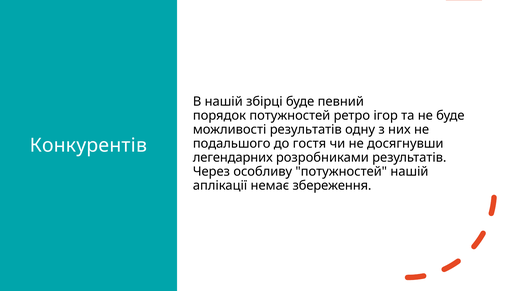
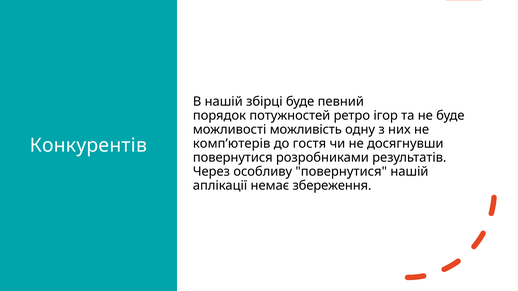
можливості результатів: результатів -> можливість (306, 130)
подальшого: подальшого -> компʼютерів (232, 144)
легендарних: легендарних -> повернутися (233, 158)
особливу потужностей: потужностей -> повернутися (341, 172)
